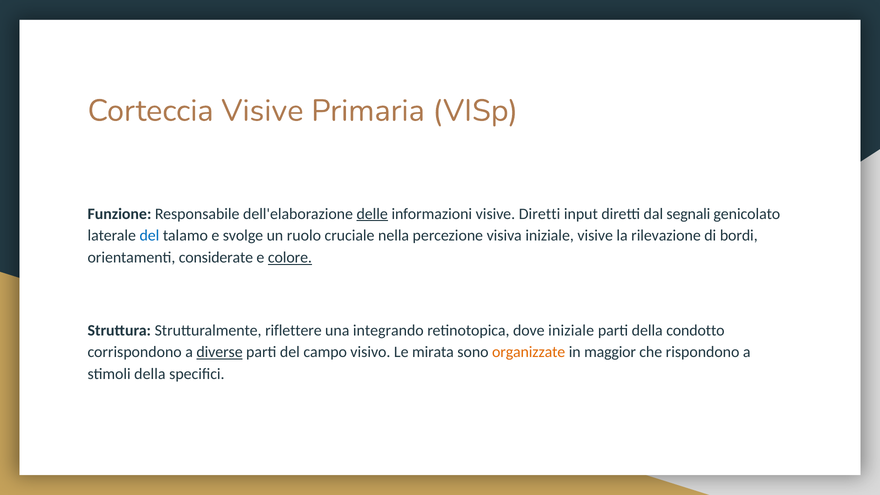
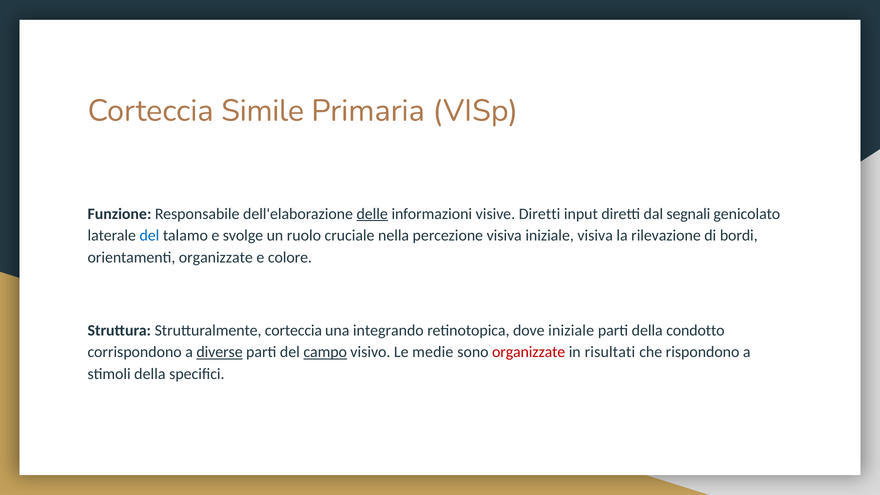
Corteccia Visive: Visive -> Simile (263, 111)
iniziale visive: visive -> visiva (595, 236)
orientamenti considerate: considerate -> organizzate (216, 257)
colore underline: present -> none (290, 257)
Strutturalmente riflettere: riflettere -> corteccia (293, 330)
campo underline: none -> present (325, 352)
mirata: mirata -> medie (433, 352)
organizzate colour: orange -> red (529, 352)
maggior: maggior -> risultati (610, 352)
